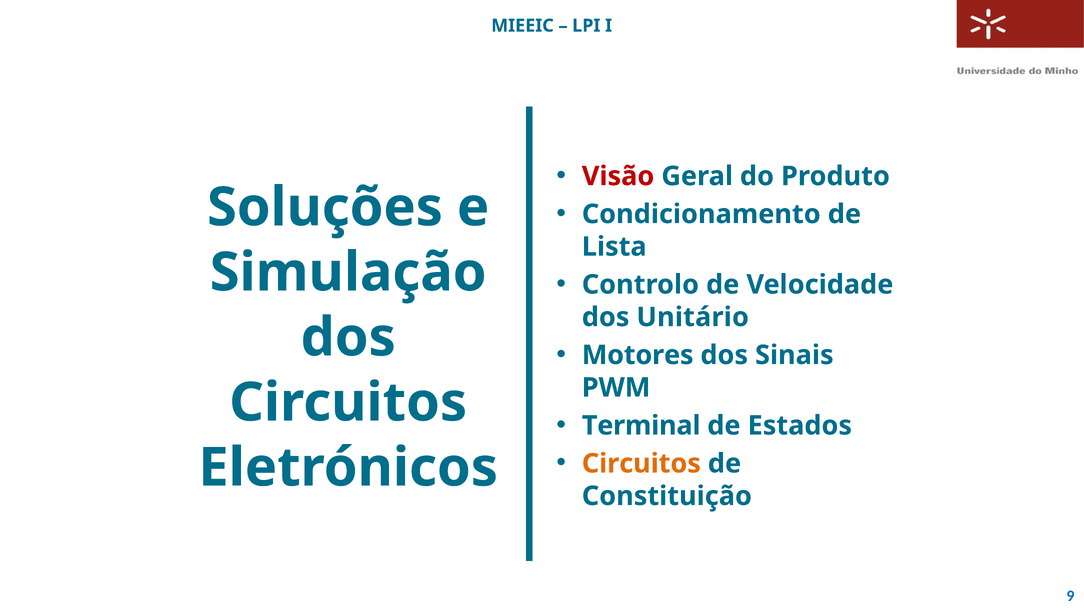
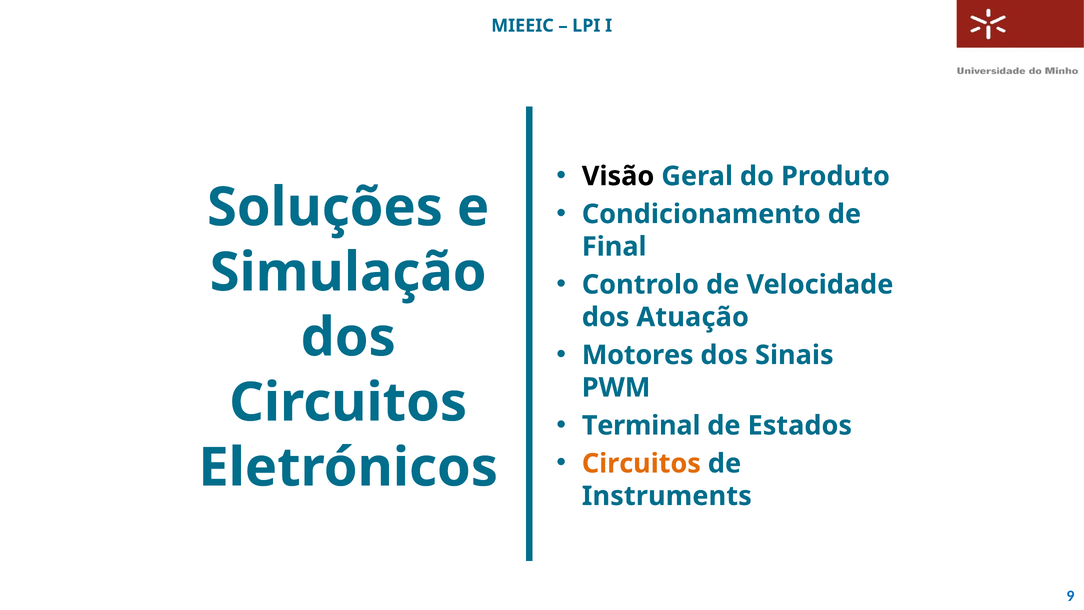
Visão colour: red -> black (618, 176)
Lista: Lista -> Final (614, 247)
Unitário: Unitário -> Atuação (693, 317)
Constituição: Constituição -> Instruments (667, 496)
